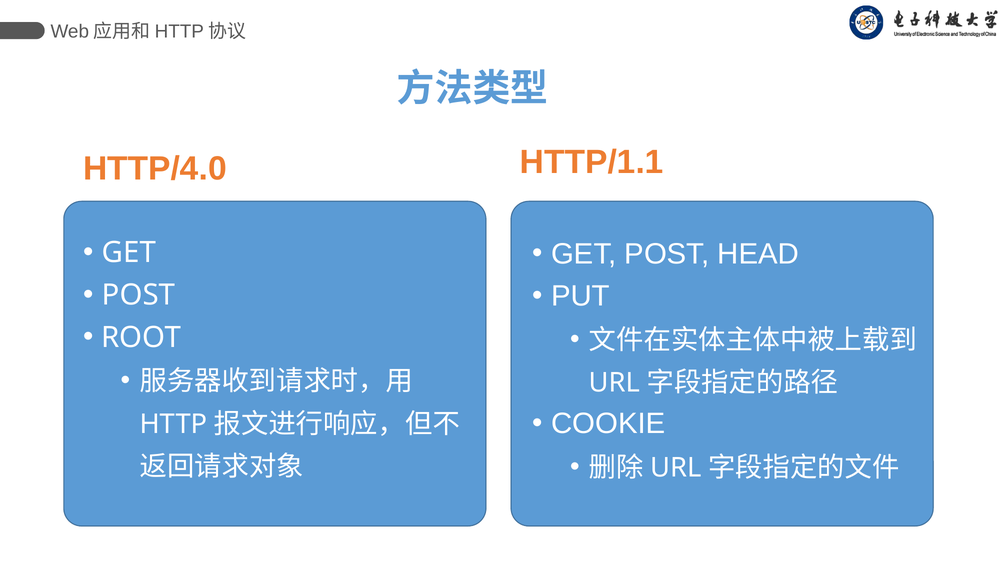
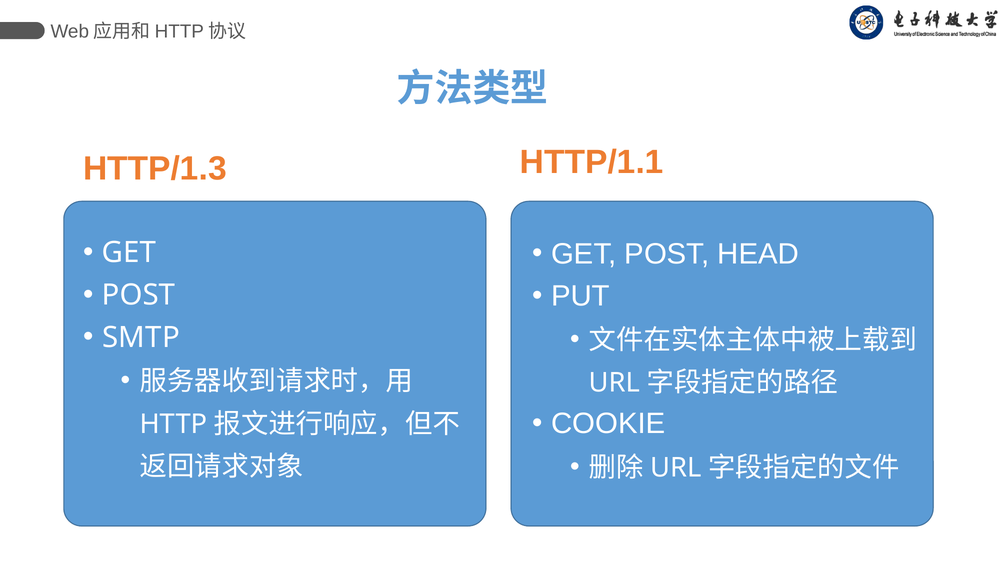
HTTP/4.0: HTTP/4.0 -> HTTP/1.3 (155, 169)
ROOT: ROOT -> SMTP (141, 337)
